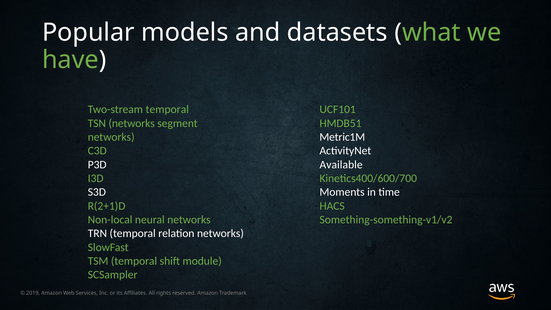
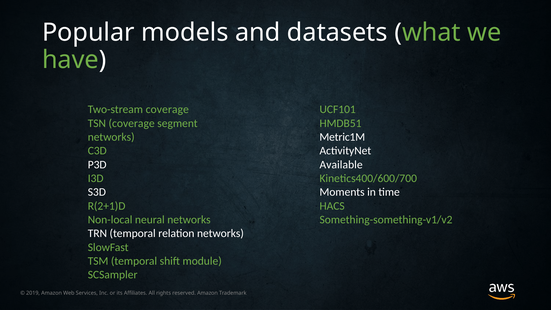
Two-stream temporal: temporal -> coverage (167, 109)
TSN networks: networks -> coverage (132, 123)
